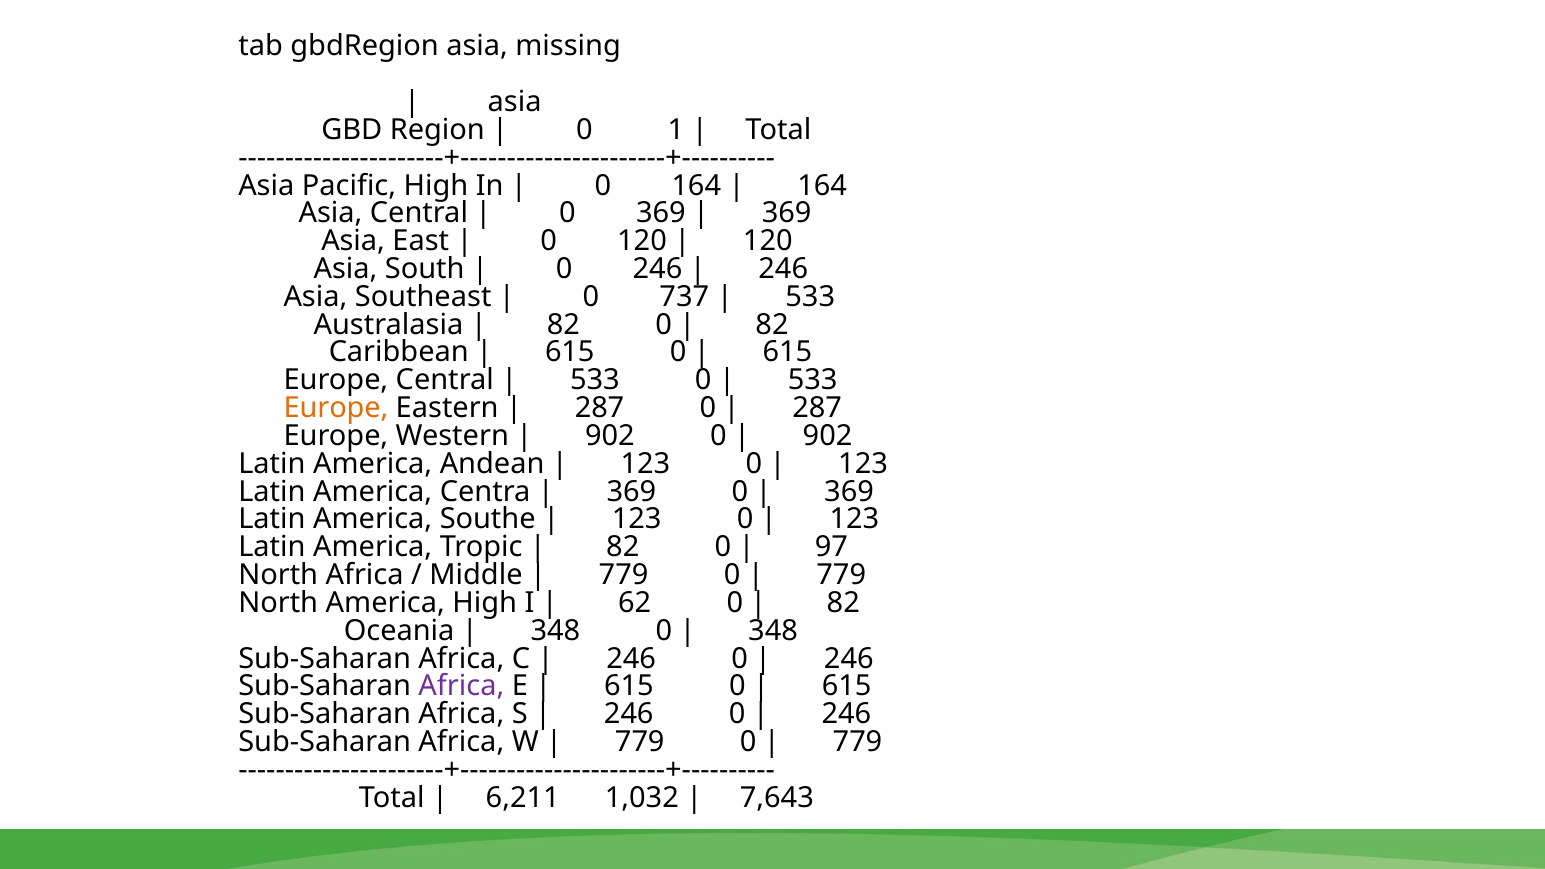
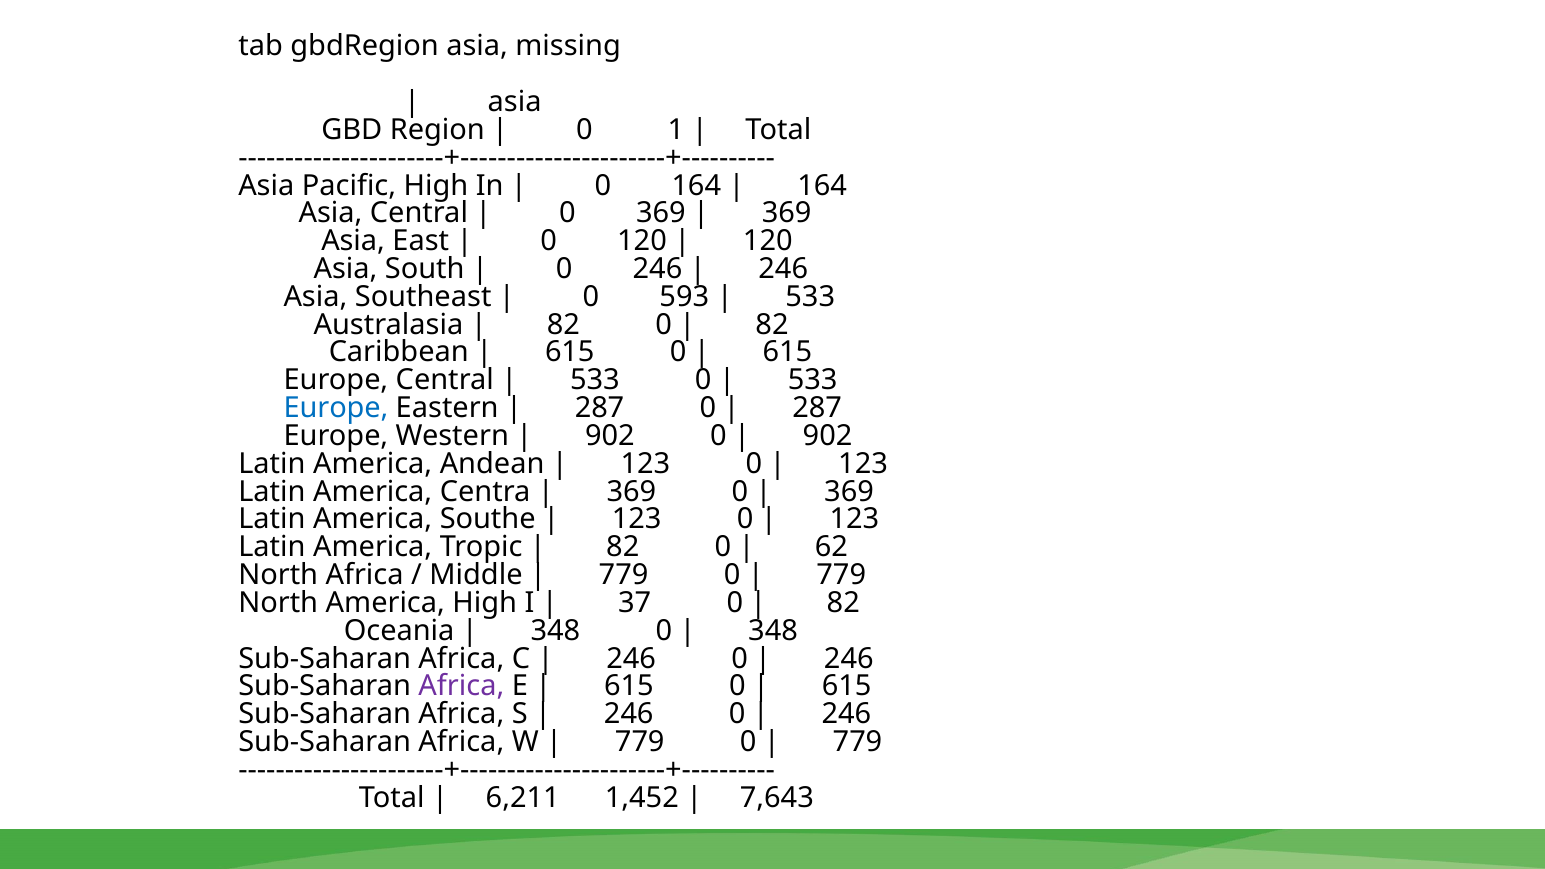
737: 737 -> 593 (684, 297)
Europe colour: orange -> blue (336, 408)
97: 97 -> 62 (831, 547)
62: 62 -> 37 (635, 603)
1,032: 1,032 -> 1,452 (642, 798)
